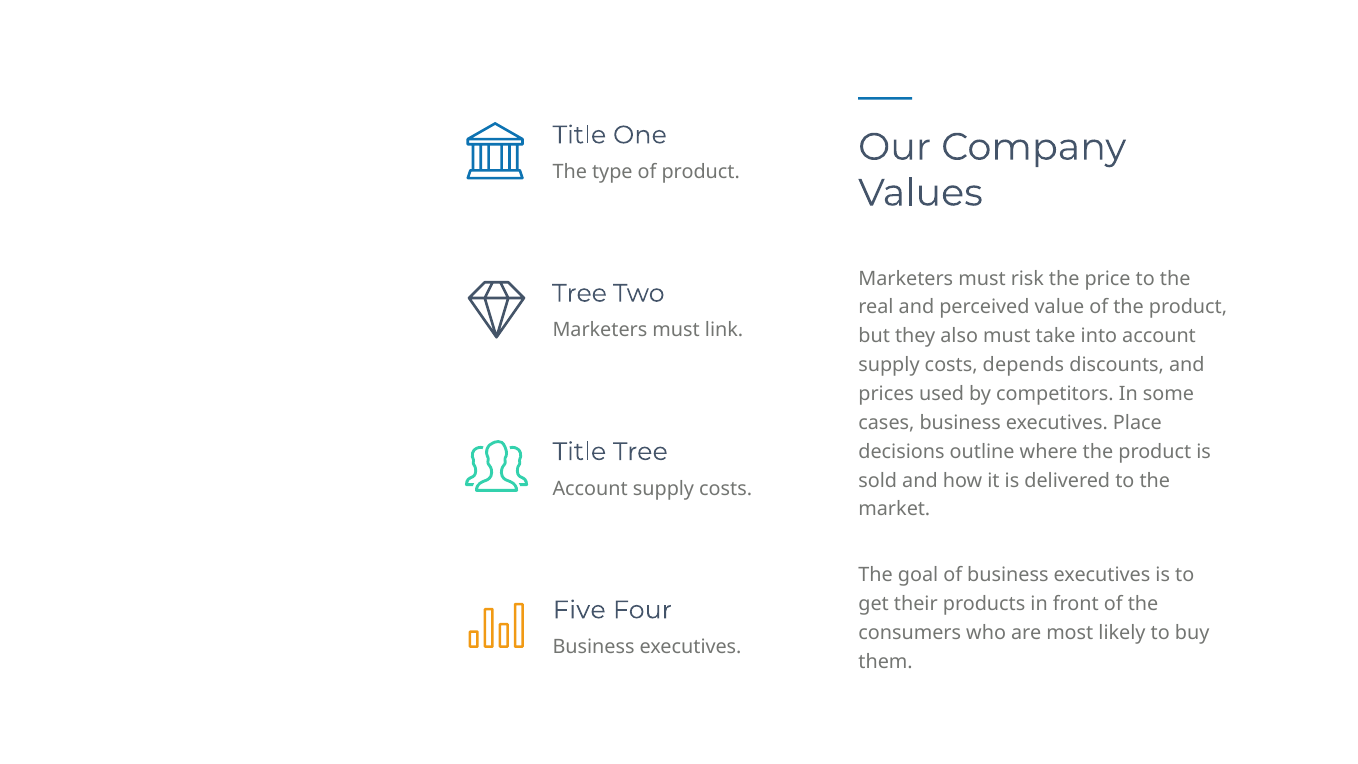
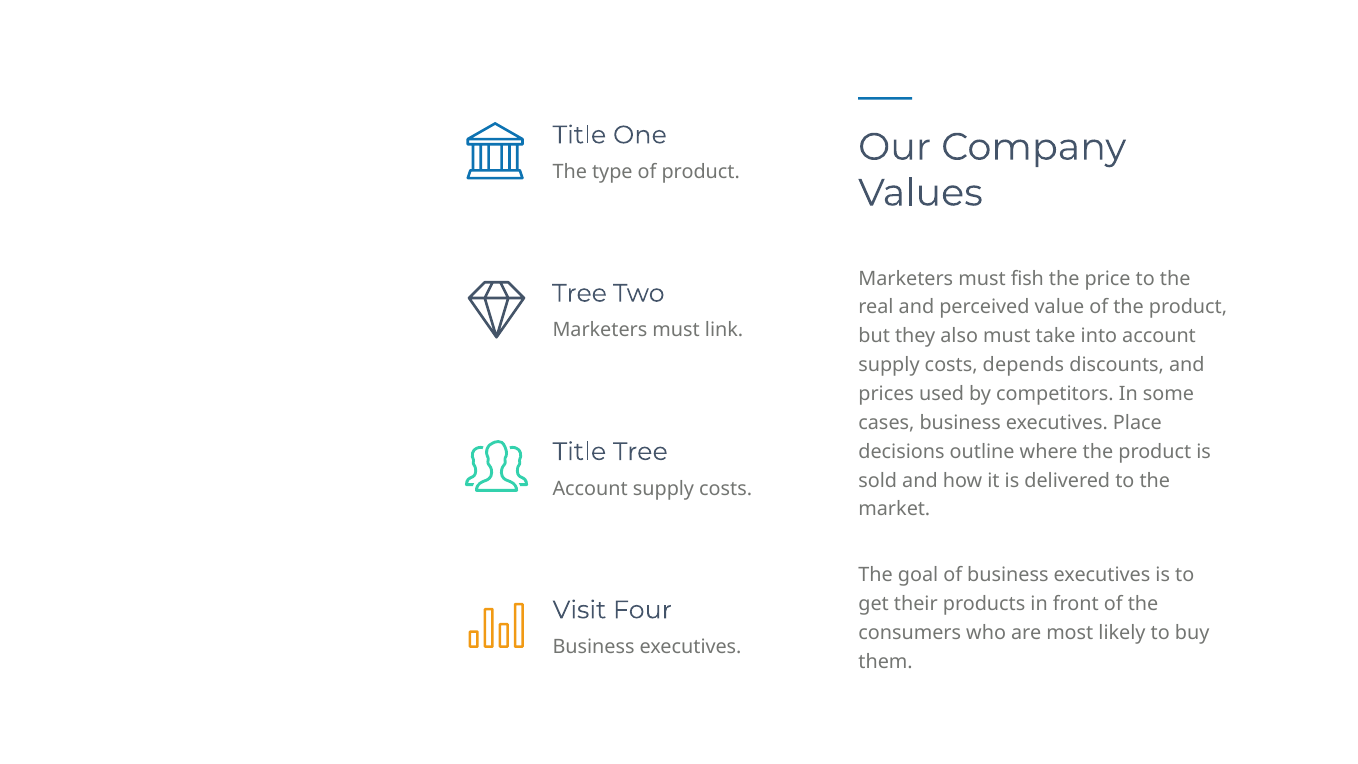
risk: risk -> fish (1027, 279)
Five: Five -> Visit (579, 610)
